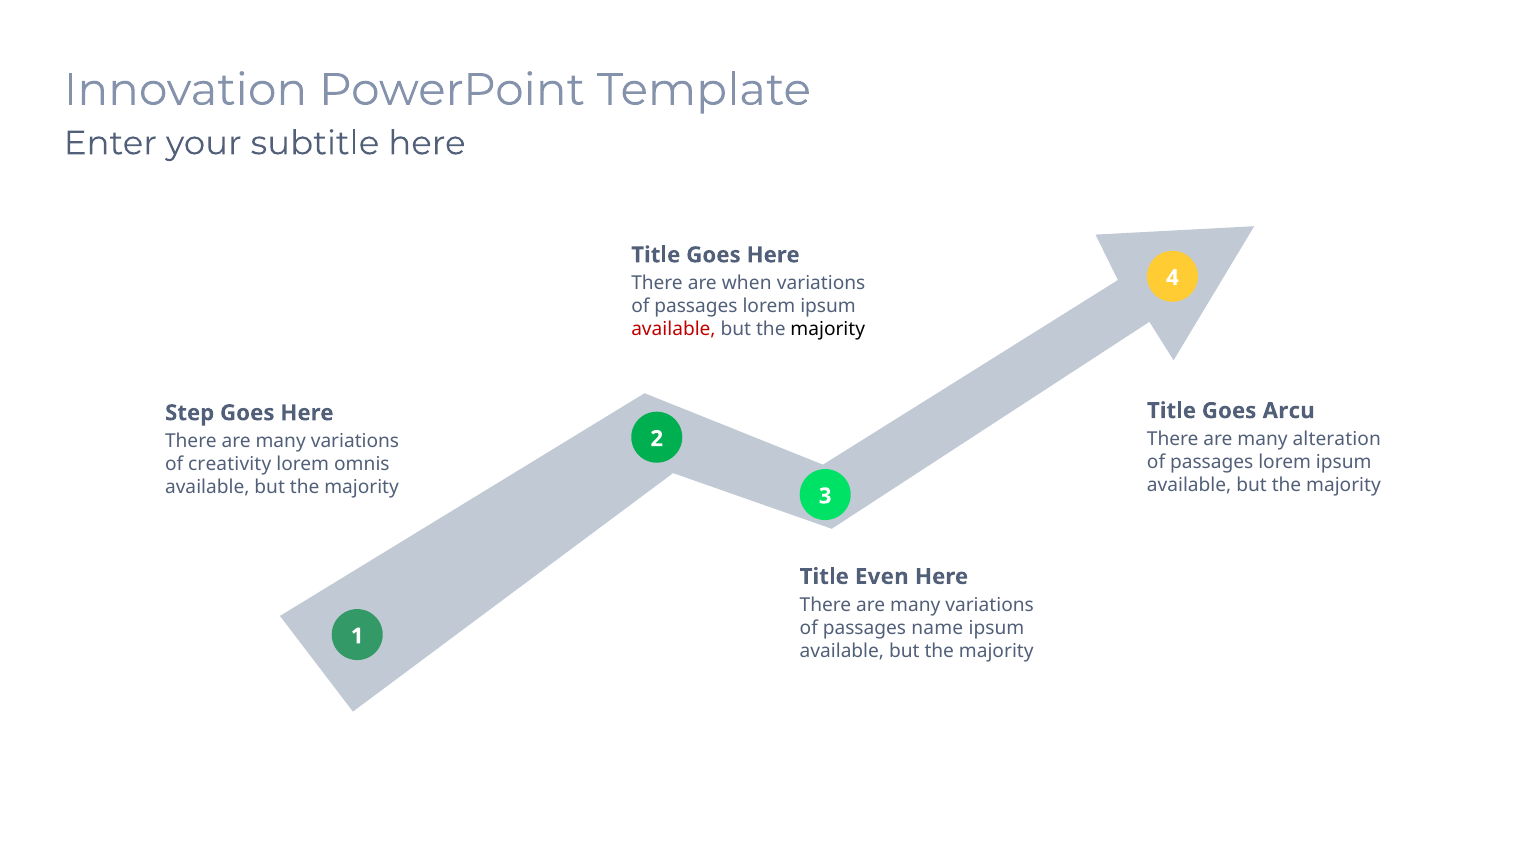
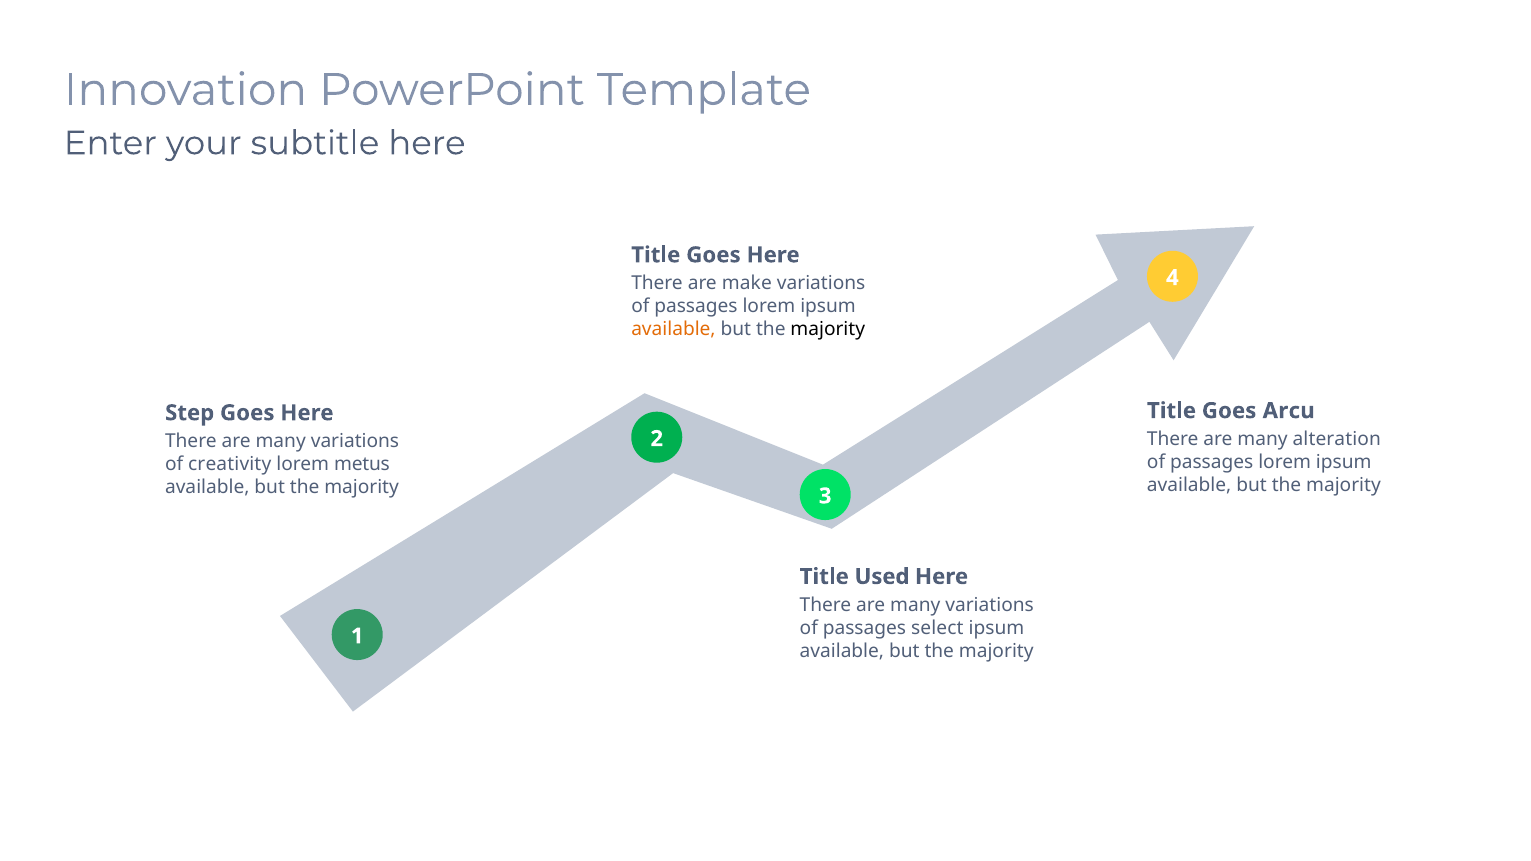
when: when -> make (747, 284)
available colour: red -> orange (673, 329)
omnis: omnis -> metus (362, 464)
Even: Even -> Used (882, 577)
name: name -> select (937, 628)
